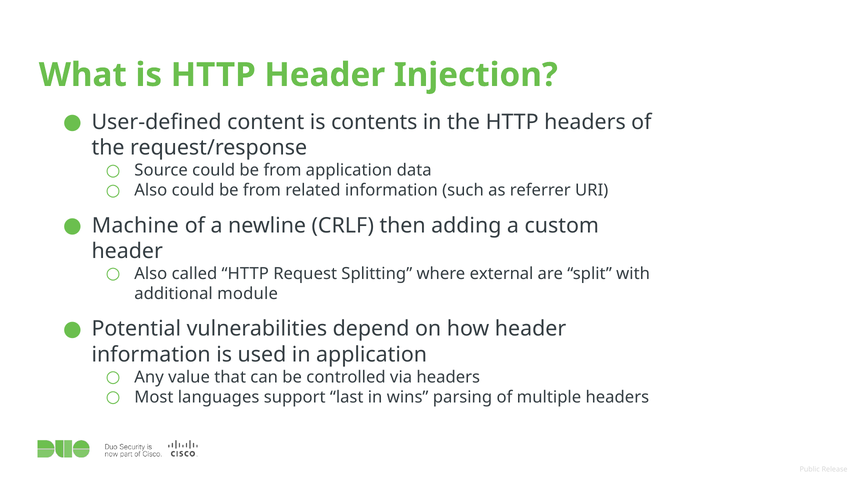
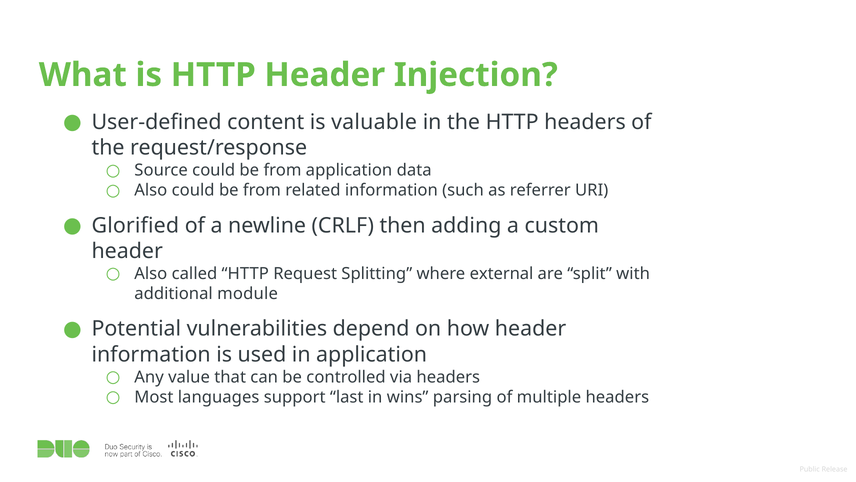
contents: contents -> valuable (374, 122)
Machine: Machine -> Glorified (135, 225)
